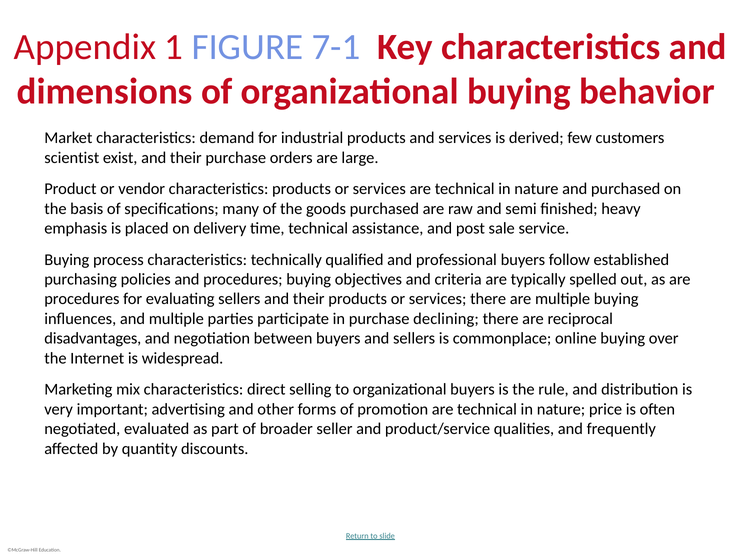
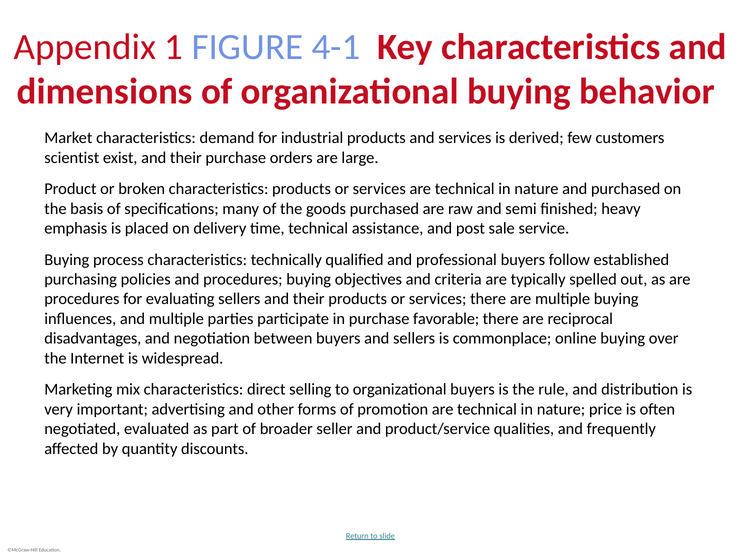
7-1: 7-1 -> 4-1 (336, 47)
vendor: vendor -> broken (142, 189)
declining: declining -> favorable (446, 319)
